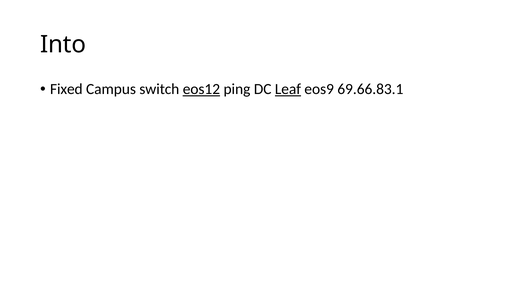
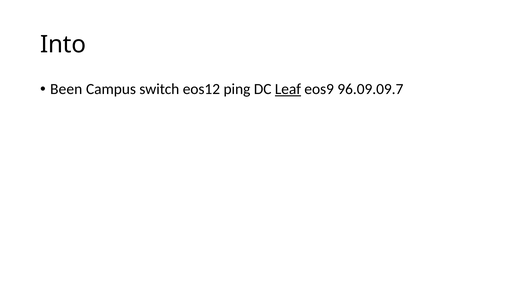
Fixed: Fixed -> Been (66, 89)
eos12 underline: present -> none (201, 89)
69.66.83.1: 69.66.83.1 -> 96.09.09.7 (370, 89)
